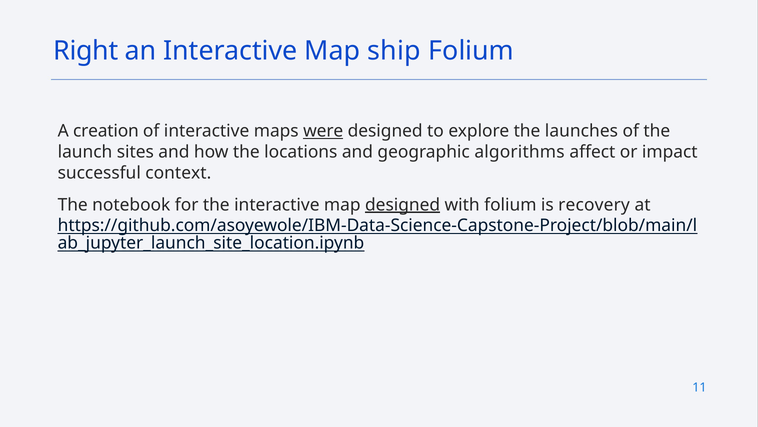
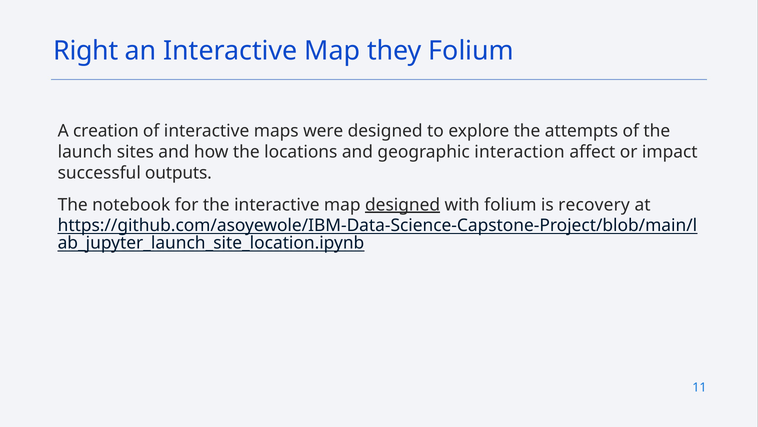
ship: ship -> they (394, 51)
were underline: present -> none (323, 131)
launches: launches -> attempts (582, 131)
algorithms: algorithms -> interaction (519, 152)
context: context -> outputs (178, 173)
